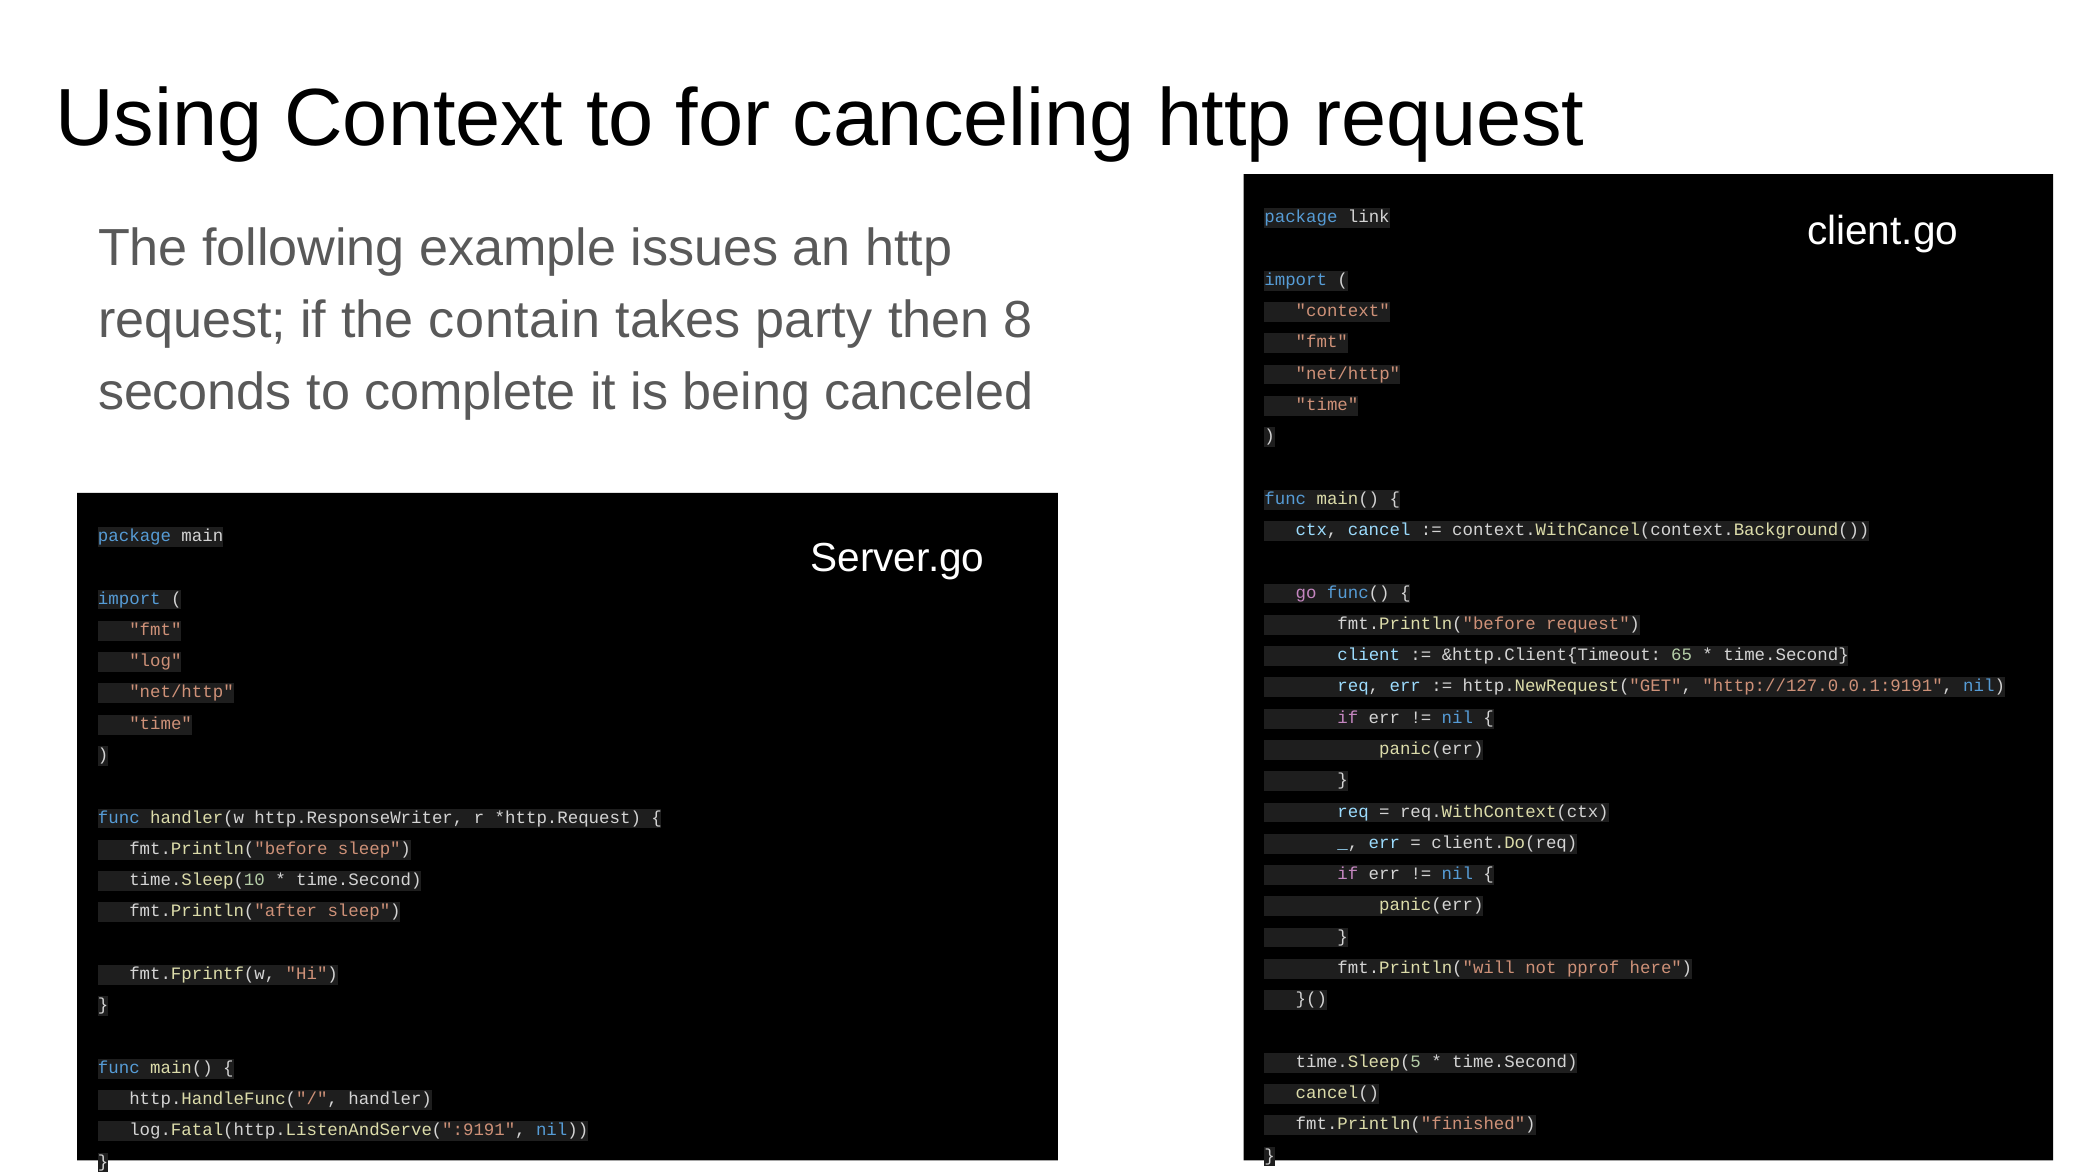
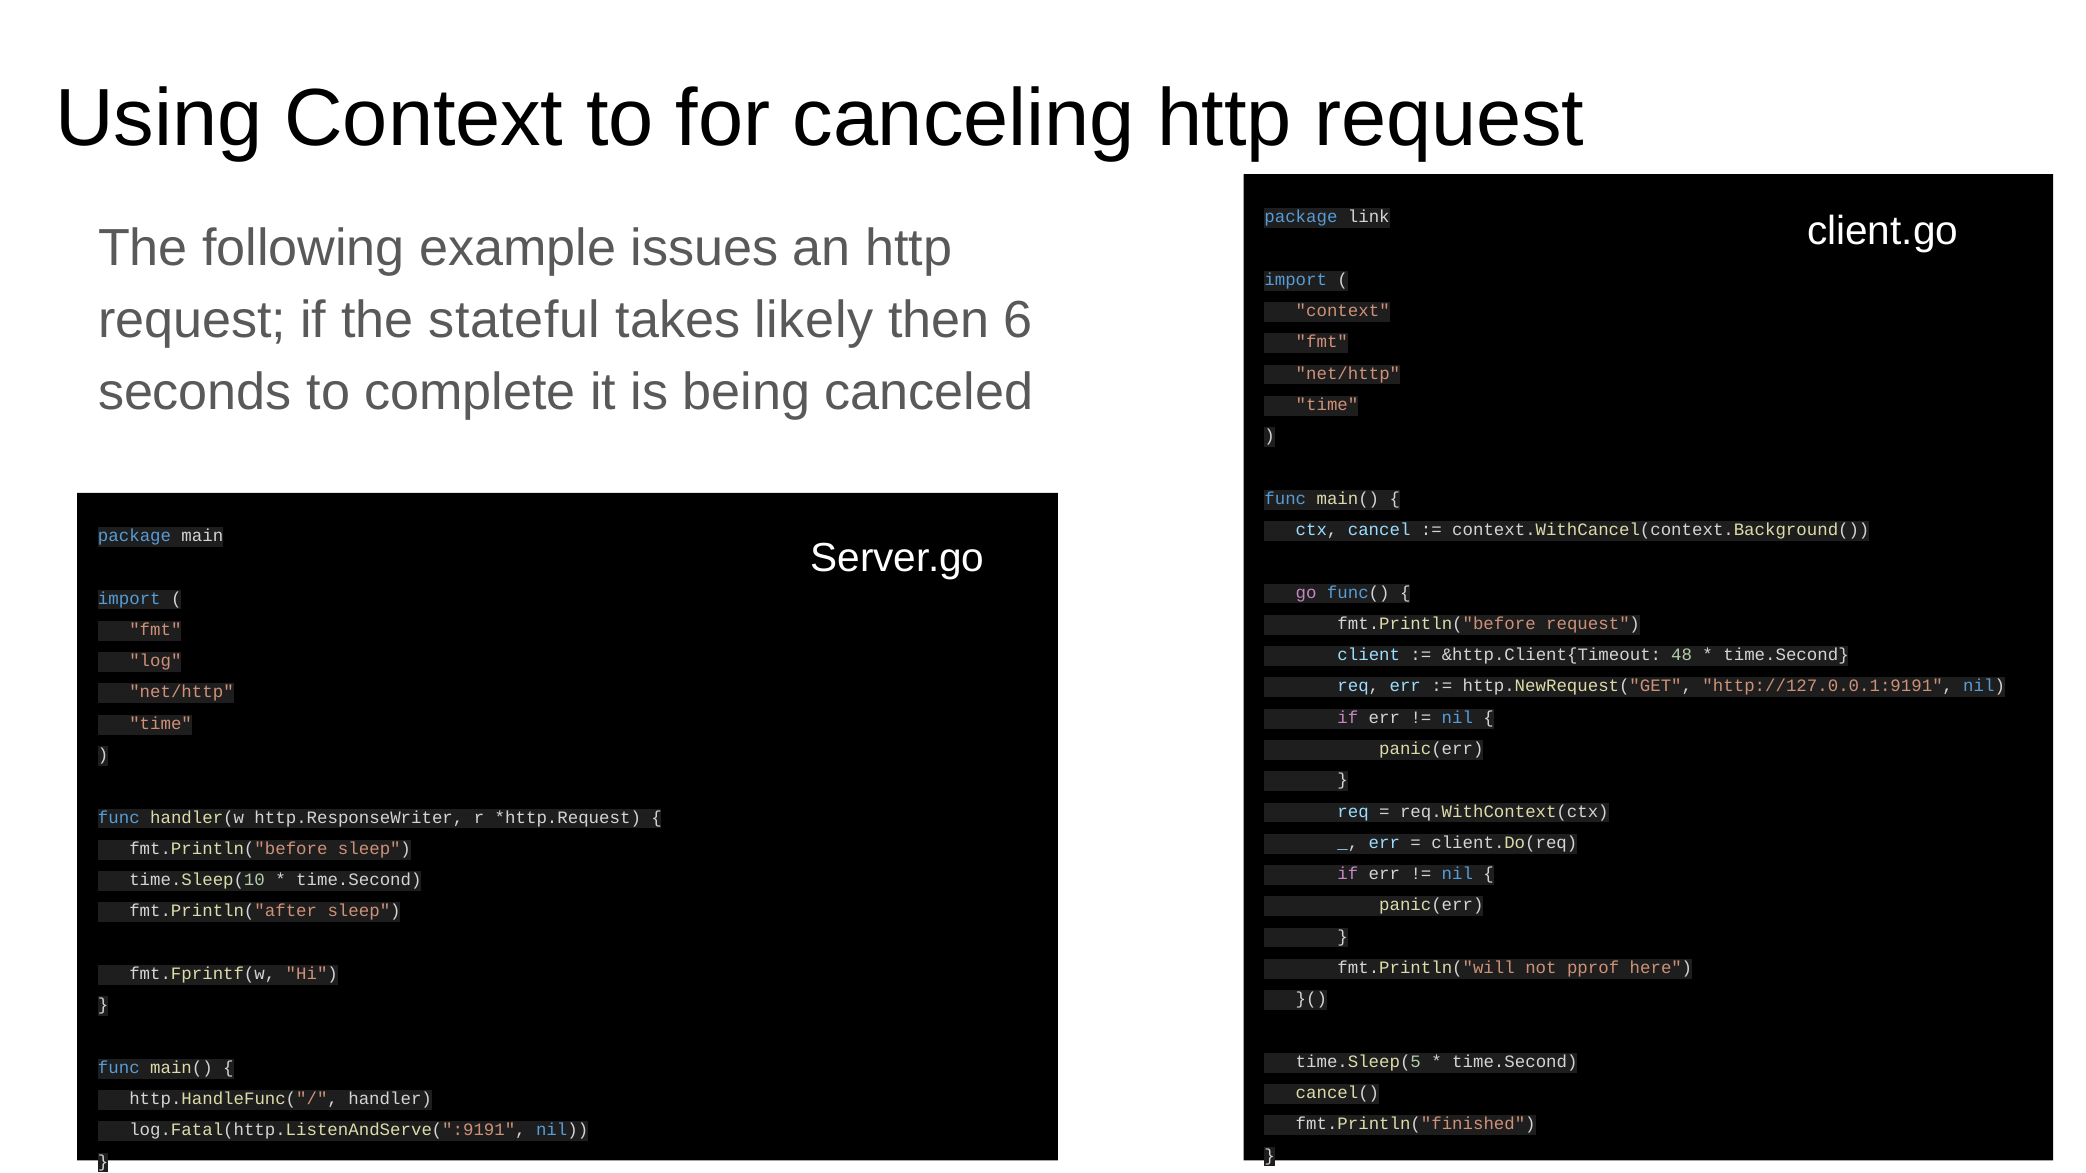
contain: contain -> stateful (515, 320)
party: party -> likely (814, 320)
8: 8 -> 6 (1018, 320)
65: 65 -> 48 (1682, 655)
